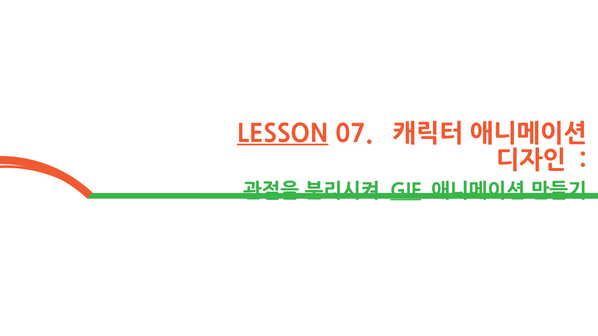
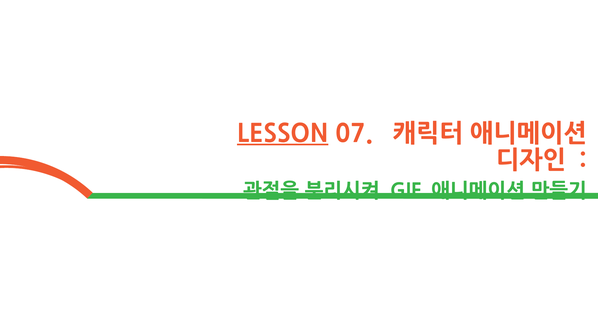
GIF underline: present -> none (406, 191)
